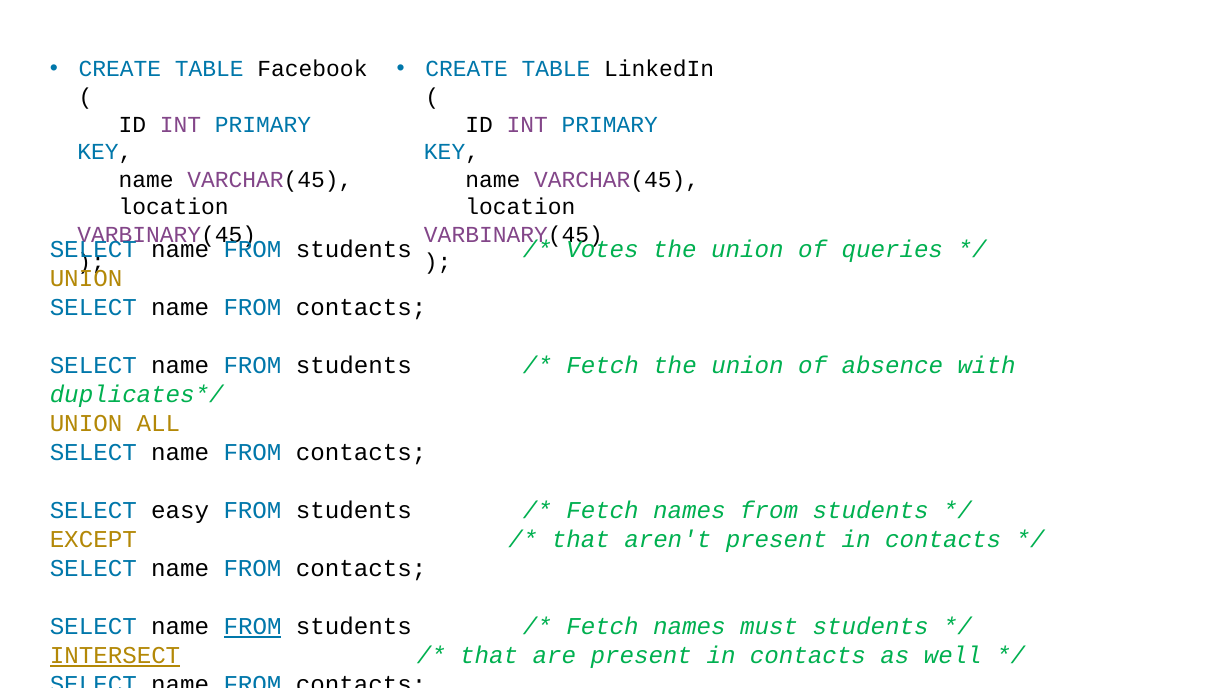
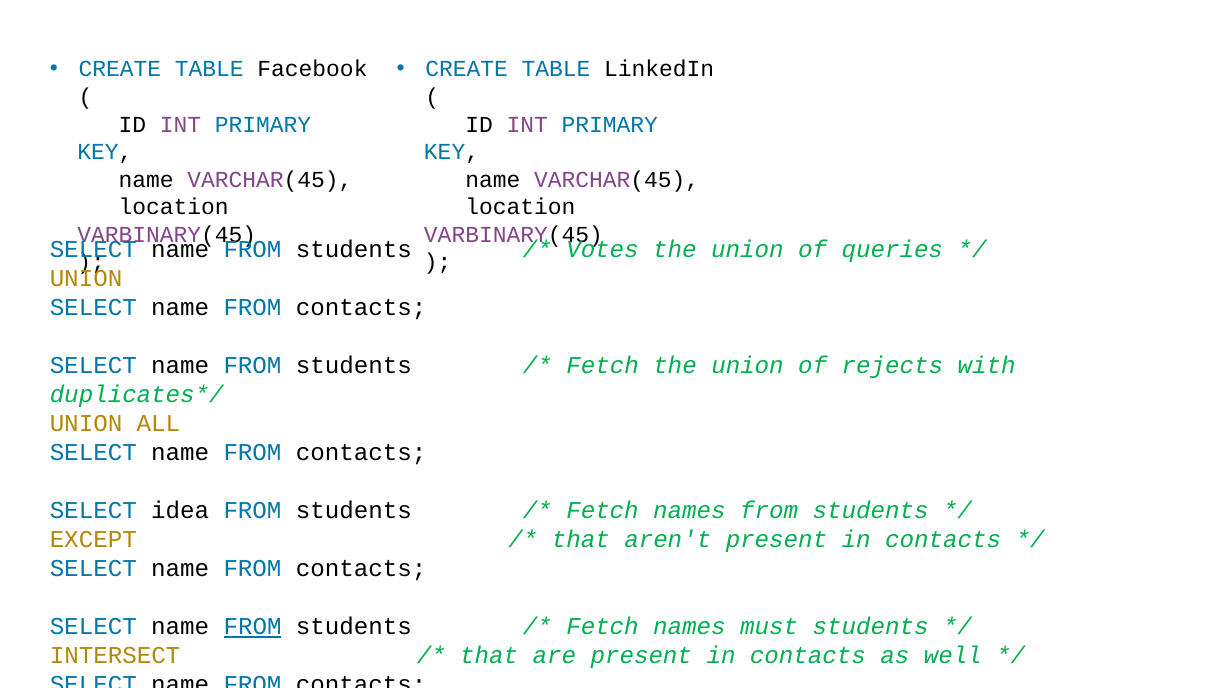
absence: absence -> rejects (892, 365)
easy: easy -> idea (180, 510)
INTERSECT underline: present -> none (115, 656)
